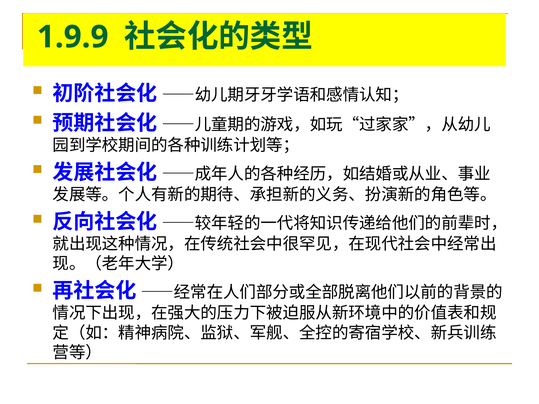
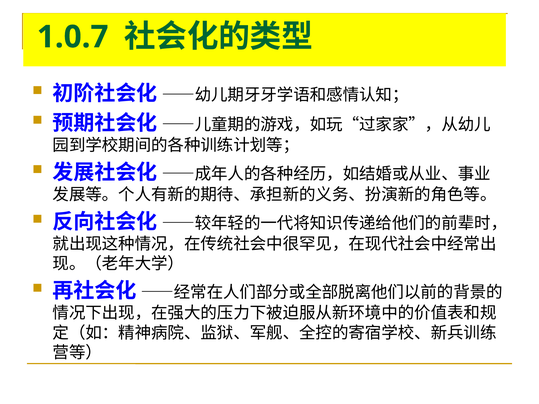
1.9.9: 1.9.9 -> 1.0.7 (73, 37)
